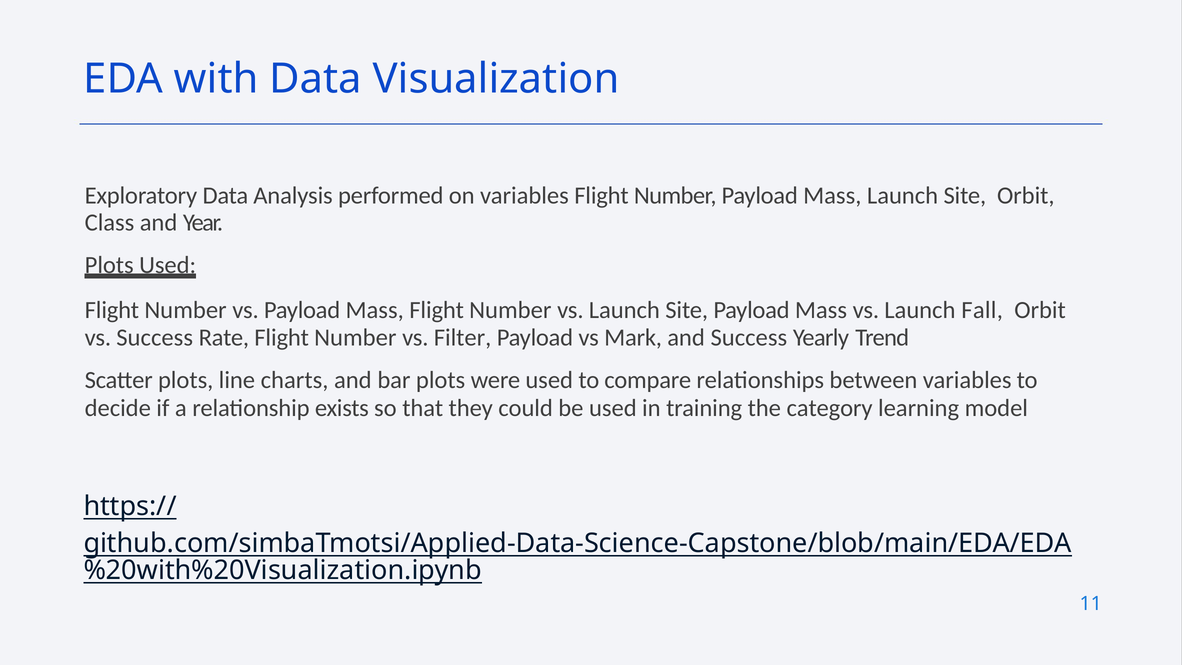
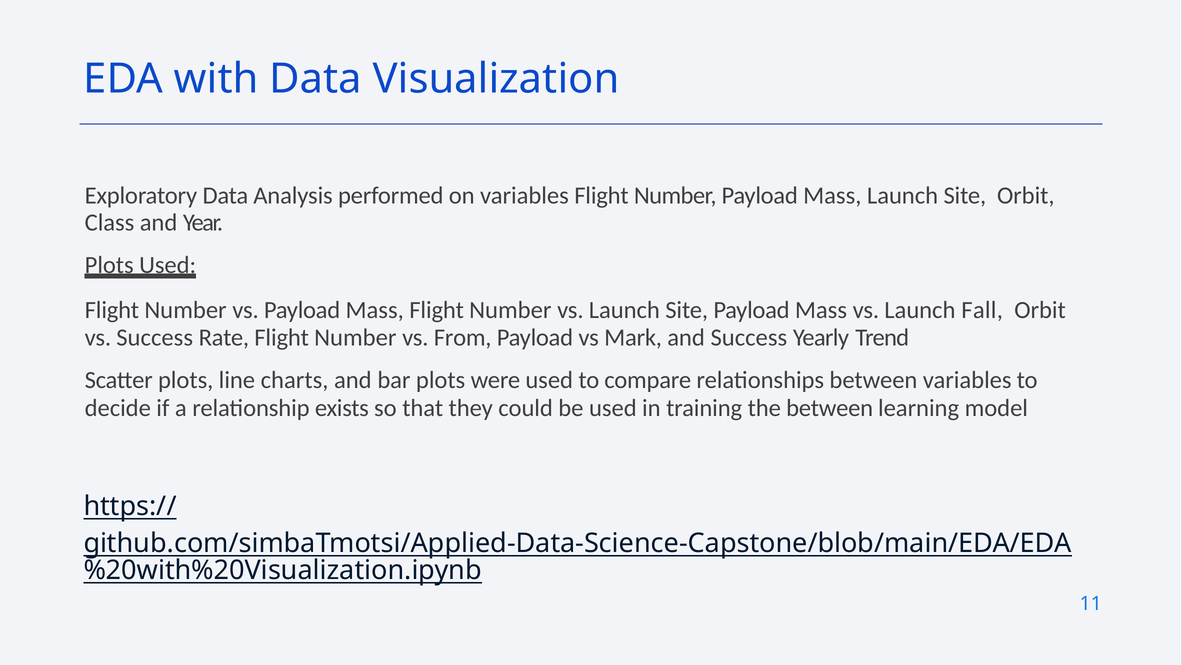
Filter: Filter -> From (463, 337)
the category: category -> between (830, 408)
